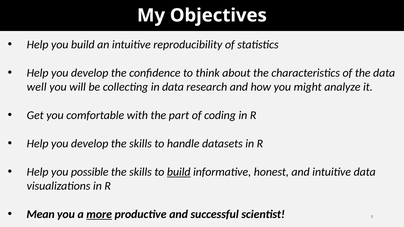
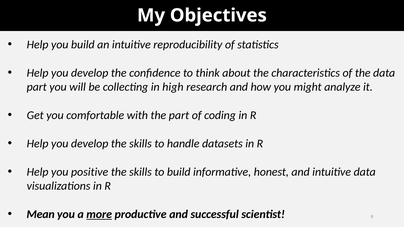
well: well -> part (37, 87)
in data: data -> high (173, 87)
possible: possible -> positive (90, 172)
build underline: present -> none (179, 172)
